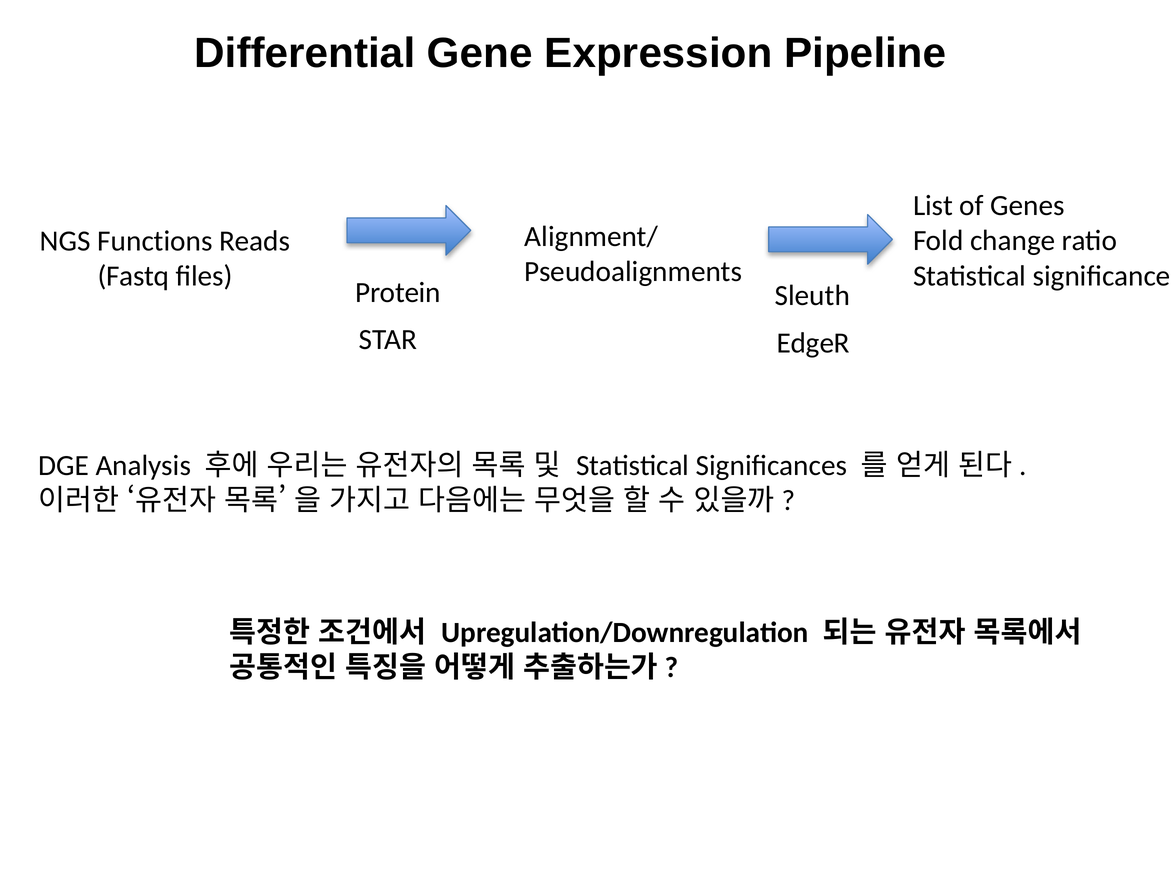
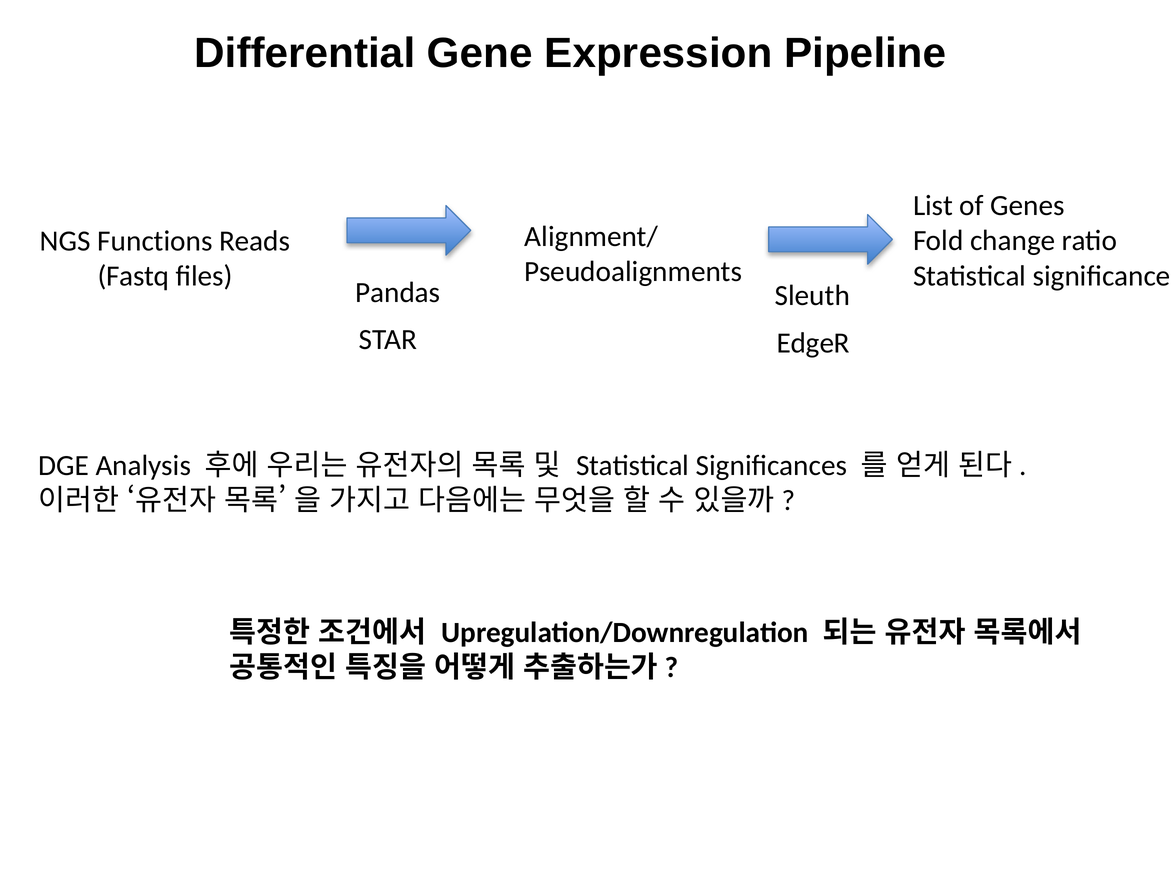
Protein: Protein -> Pandas (398, 292)
